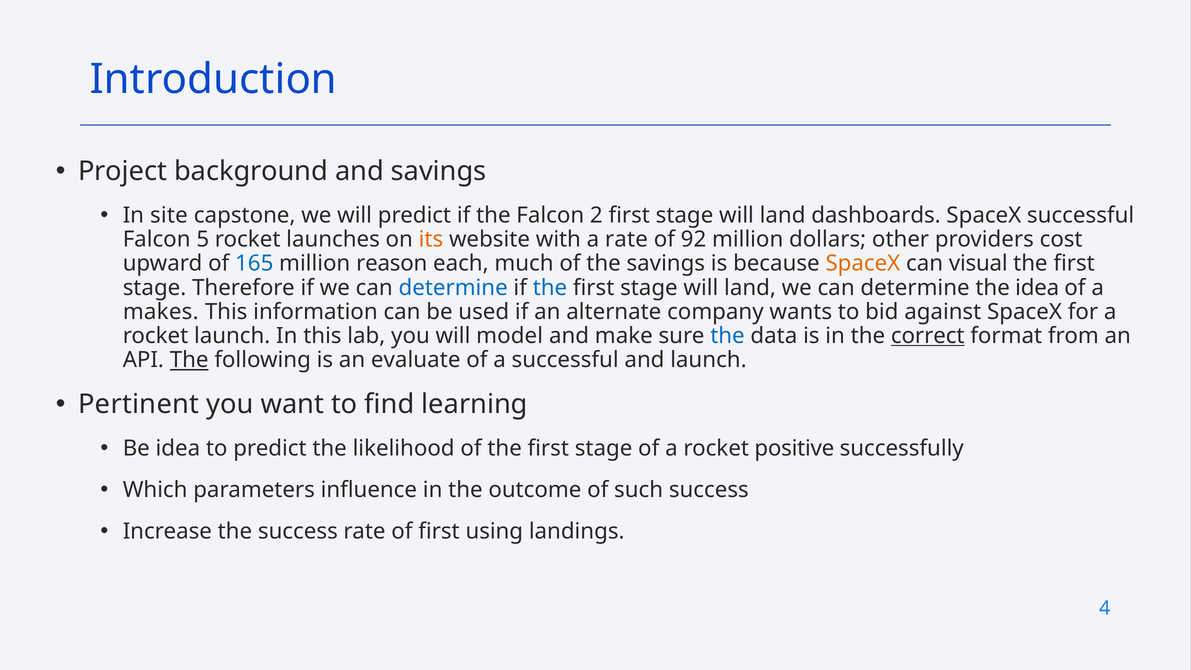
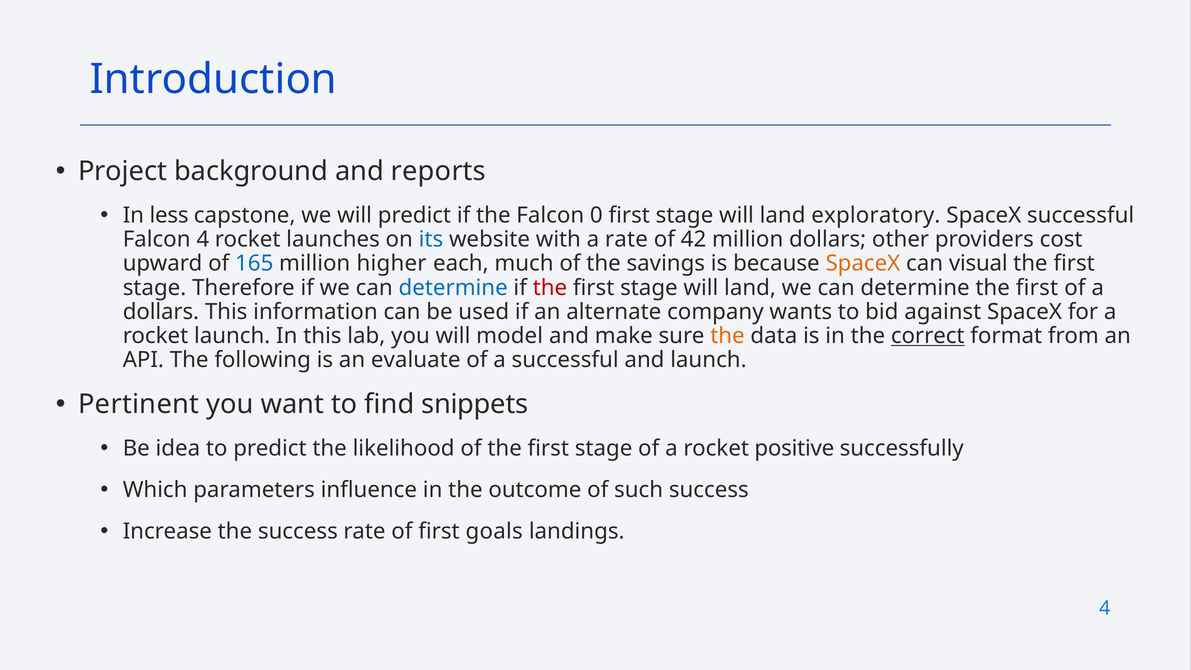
and savings: savings -> reports (439, 171)
site: site -> less (169, 215)
2: 2 -> 0 (596, 215)
dashboards: dashboards -> exploratory (876, 215)
Falcon 5: 5 -> 4 (203, 239)
its colour: orange -> blue (431, 239)
92: 92 -> 42 (694, 239)
reason: reason -> higher (392, 264)
the colour: blue -> red (550, 288)
determine the idea: idea -> first (1037, 288)
makes: makes -> dollars (161, 312)
the colour: blue -> orange (727, 336)
The underline: present -> none (189, 360)
learning: learning -> snippets (475, 404)
using: using -> goals (494, 531)
